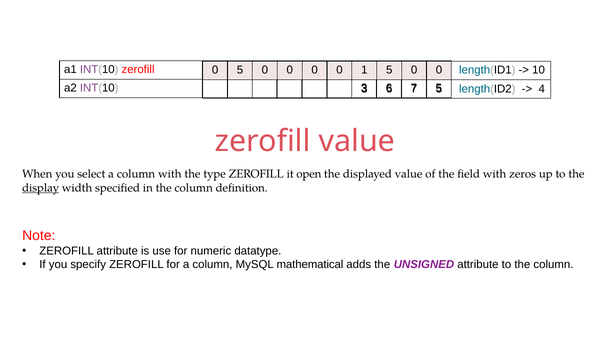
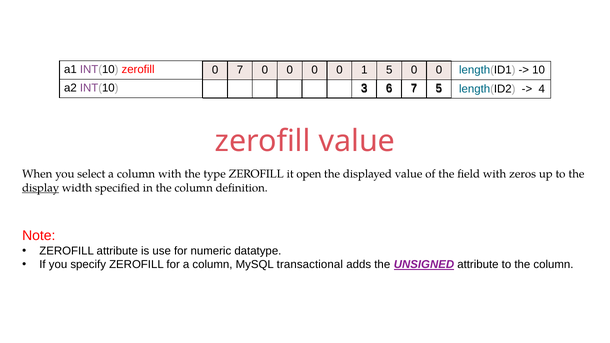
0 5: 5 -> 7 (240, 70)
mathematical: mathematical -> transactional (310, 265)
UNSIGNED underline: none -> present (424, 265)
